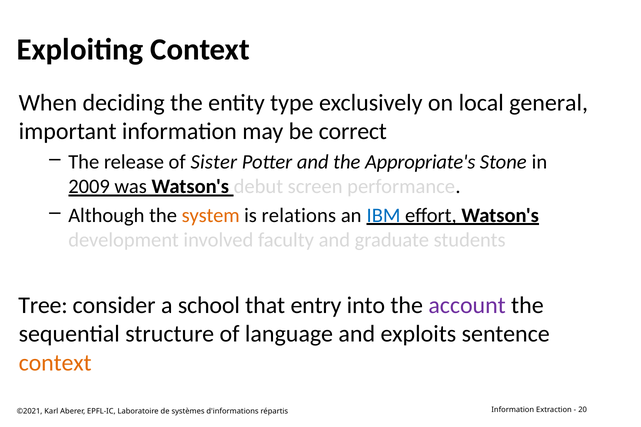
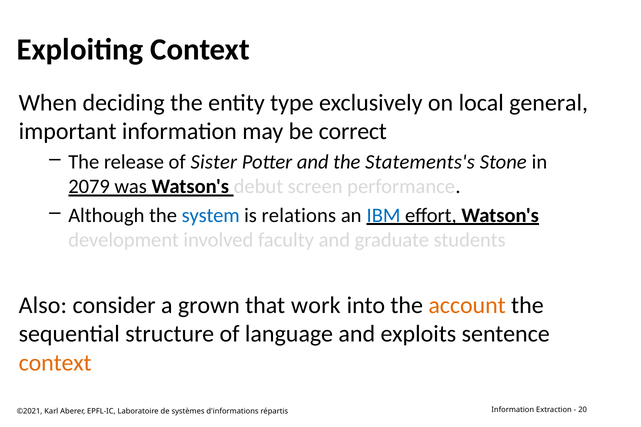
Appropriate's: Appropriate's -> Statements's (420, 162)
2009: 2009 -> 2079 (89, 187)
system colour: orange -> blue (211, 216)
Tree: Tree -> Also (43, 306)
school: school -> grown (209, 306)
entry: entry -> work (316, 306)
account colour: purple -> orange (467, 306)
